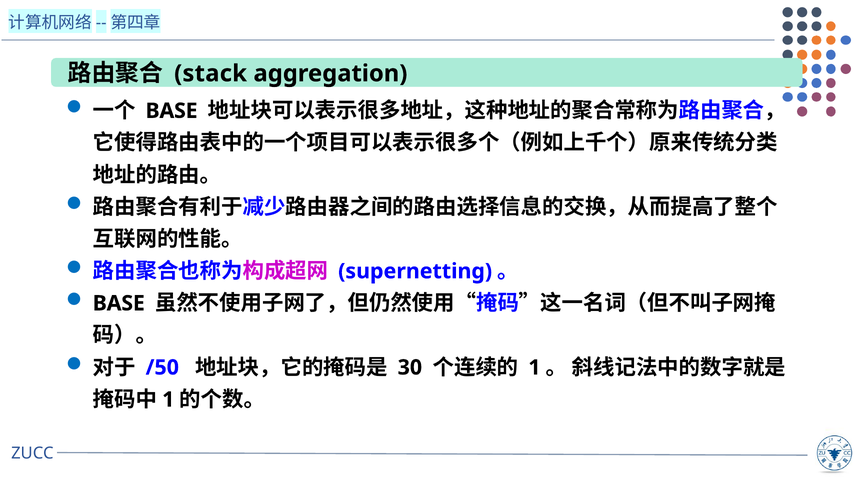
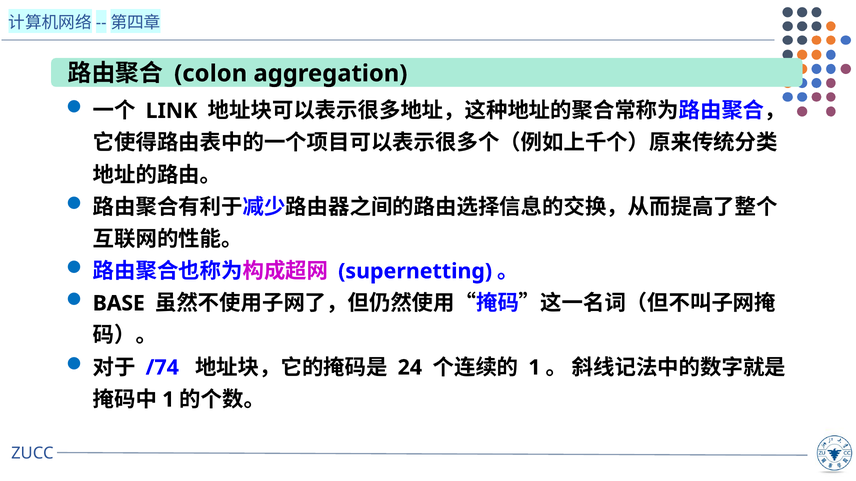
stack: stack -> colon (211, 74)
BASE: BASE -> LINK (171, 111)
/50: /50 -> /74 (162, 368)
30: 30 -> 24 (410, 368)
